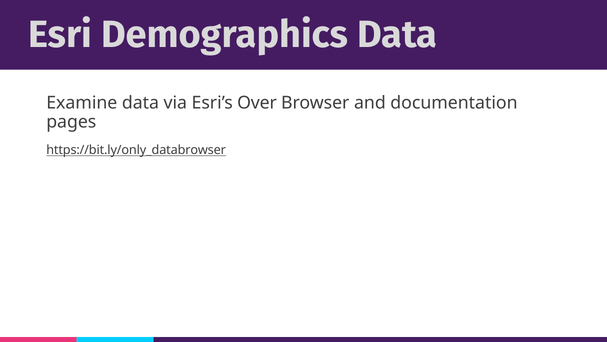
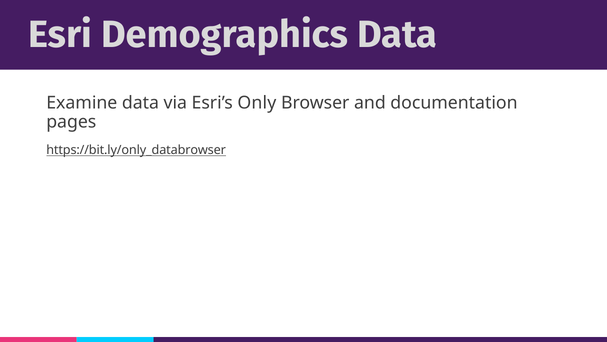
Over: Over -> Only (257, 103)
